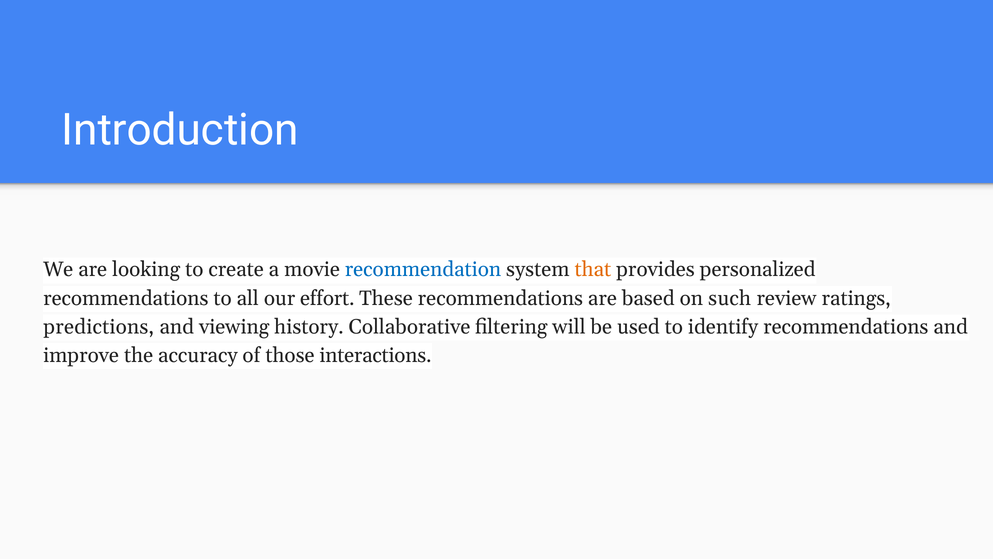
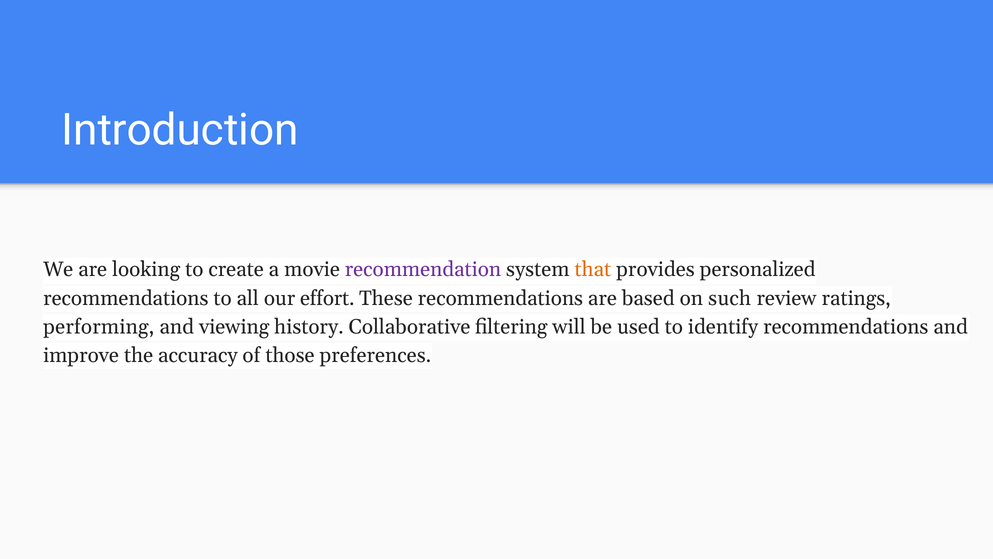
recommendation colour: blue -> purple (423, 269)
predictions: predictions -> performing (99, 326)
interactions: interactions -> preferences (375, 355)
